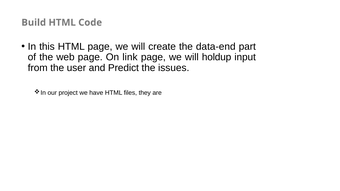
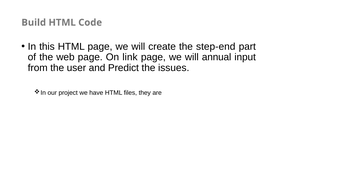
data-end: data-end -> step-end (216, 47)
holdup: holdup -> annual (217, 57)
